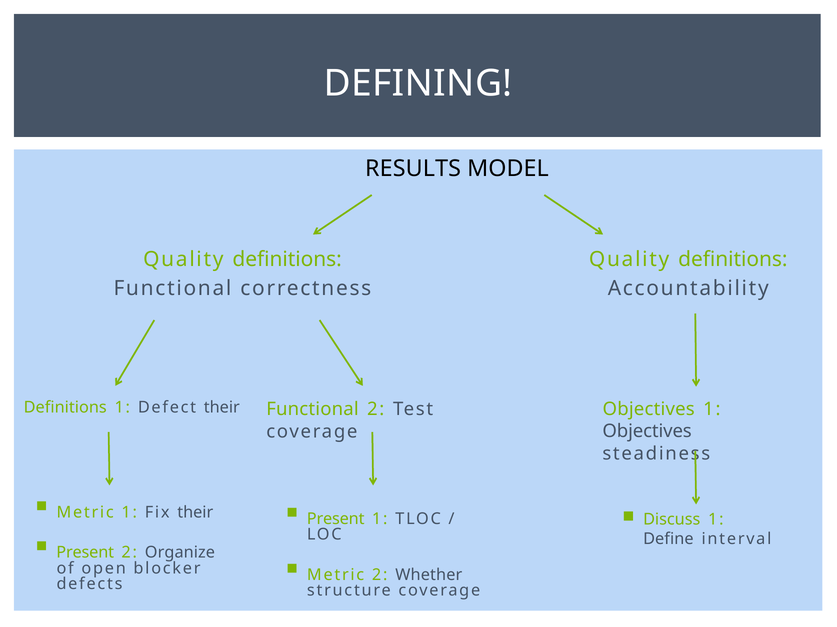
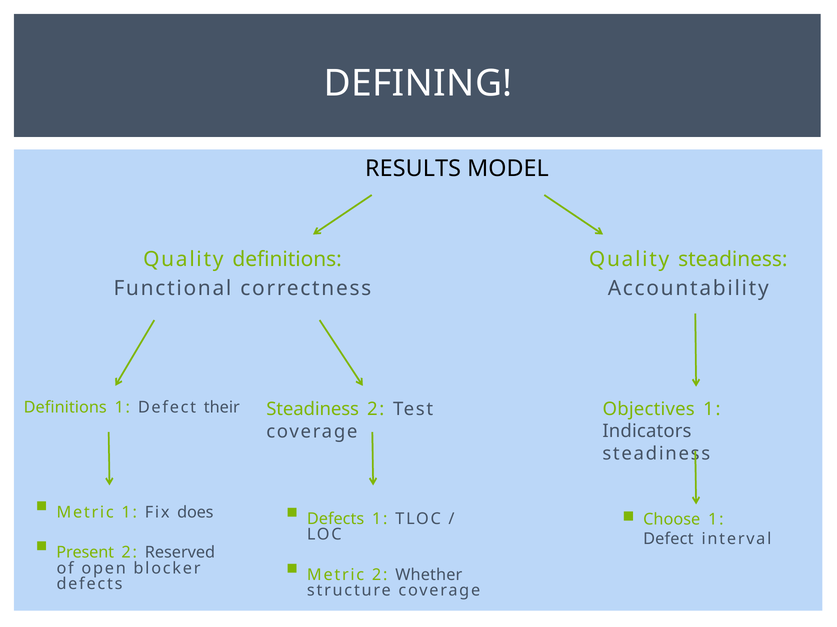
definitions: definitions -> steadiness (733, 260)
Functional: Functional -> Steadiness (313, 410)
Objectives: Objectives -> Indicators (647, 432)
Fix their: their -> does (195, 513)
Present: Present -> Defects (336, 519)
Discuss: Discuss -> Choose (672, 520)
Define: Define -> Defect (668, 540)
Organize: Organize -> Reserved (180, 553)
